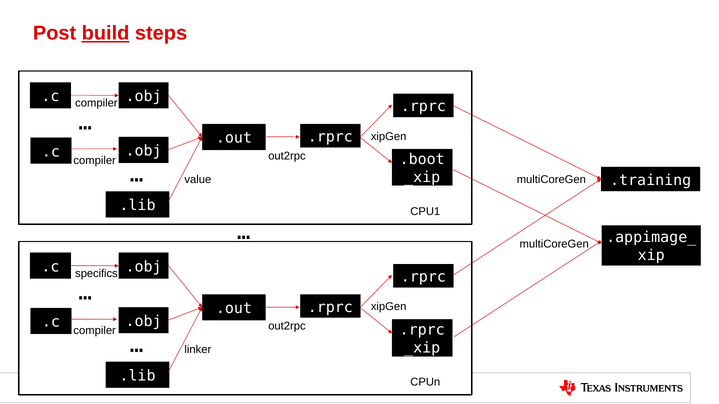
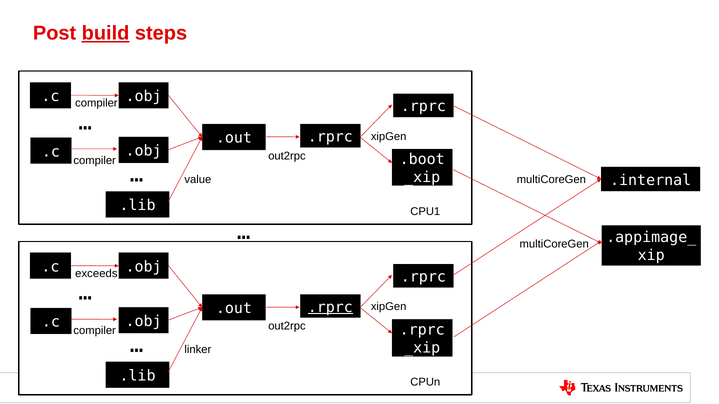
.training: .training -> .internal (651, 180)
specifics: specifics -> exceeds (96, 274)
.rprc underline: none -> present (330, 307)
